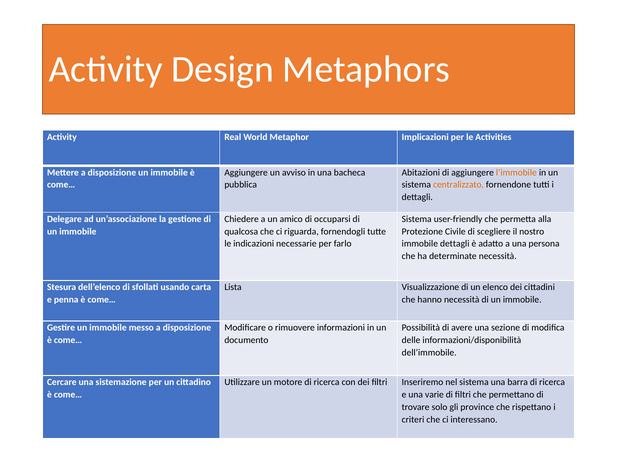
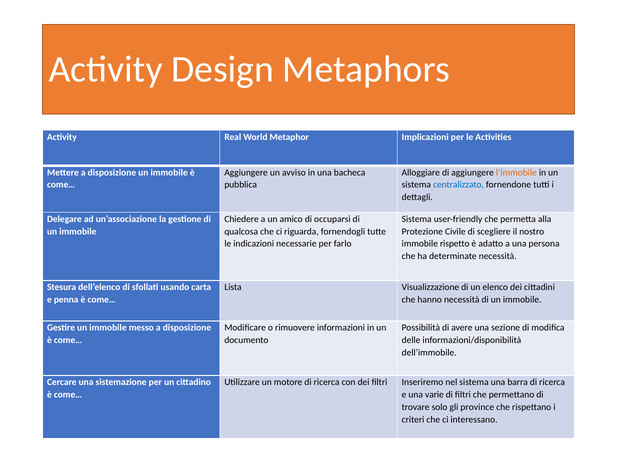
Abitazioni: Abitazioni -> Alloggiare (421, 172)
centralizzato colour: orange -> blue (458, 185)
immobile dettagli: dettagli -> rispetto (455, 244)
